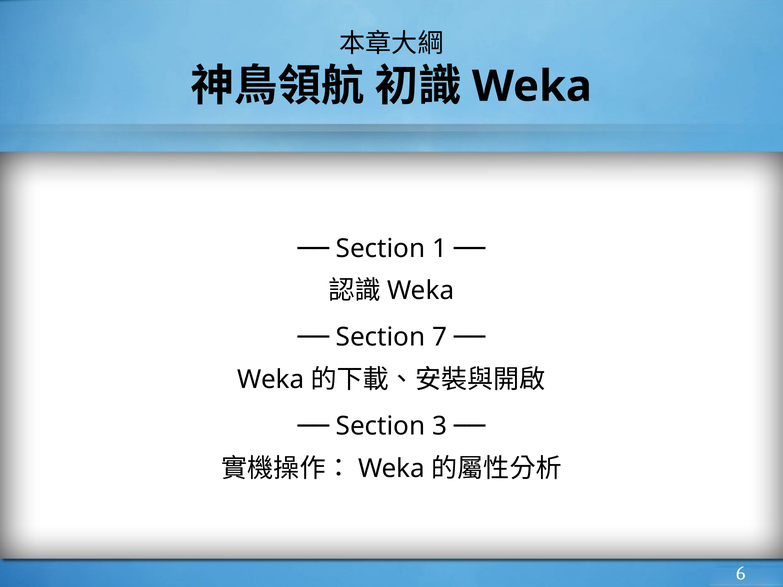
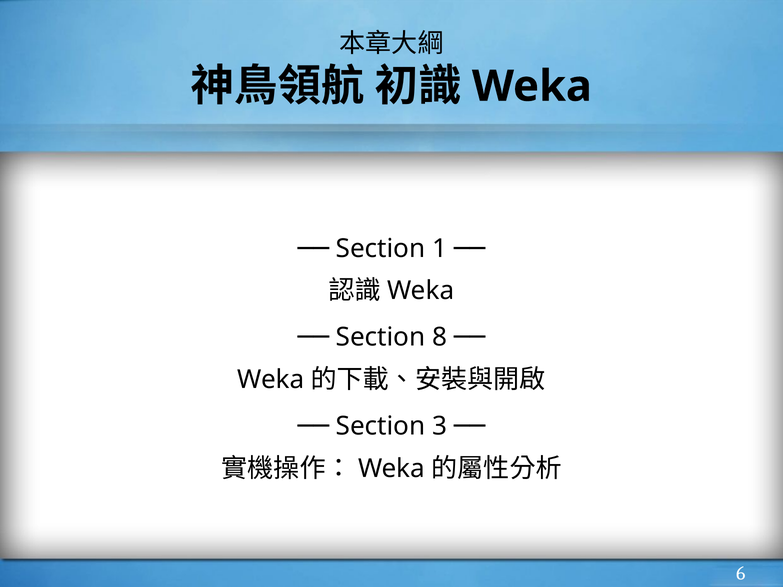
7: 7 -> 8 (440, 338)
